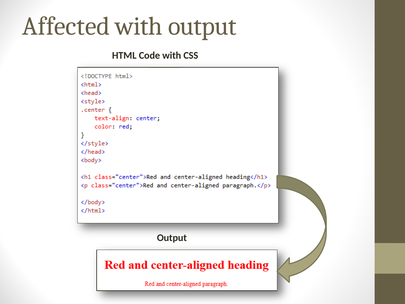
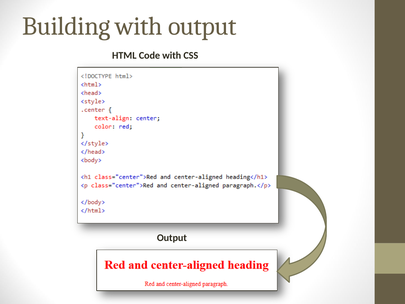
Affected: Affected -> Building (66, 26)
